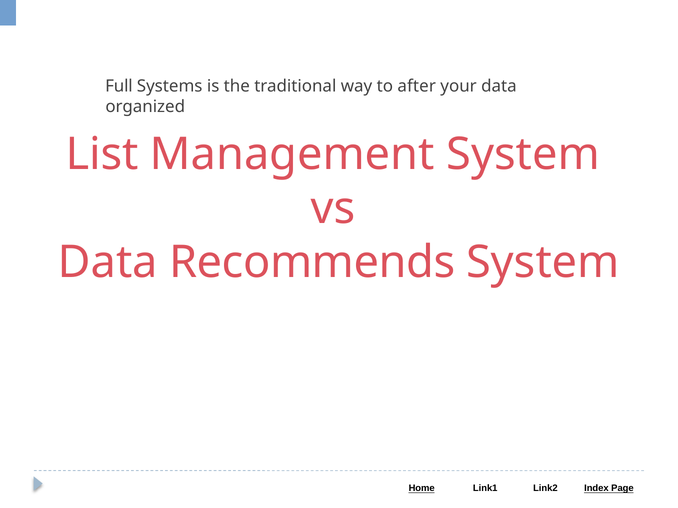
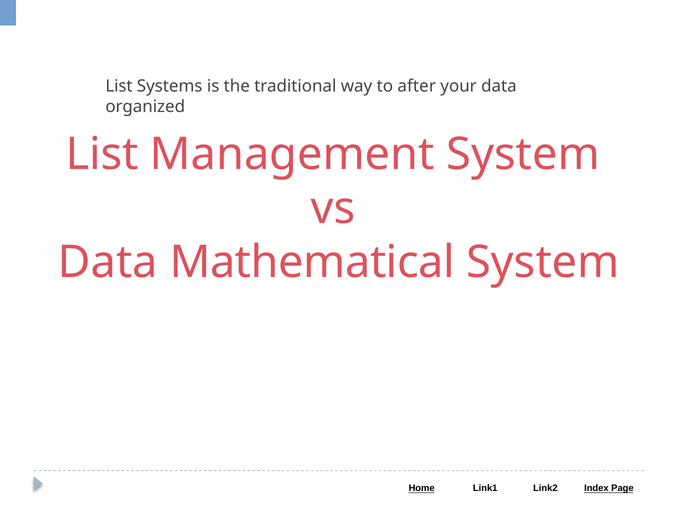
Full: Full -> List (119, 86)
Recommends: Recommends -> Mathematical (312, 263)
